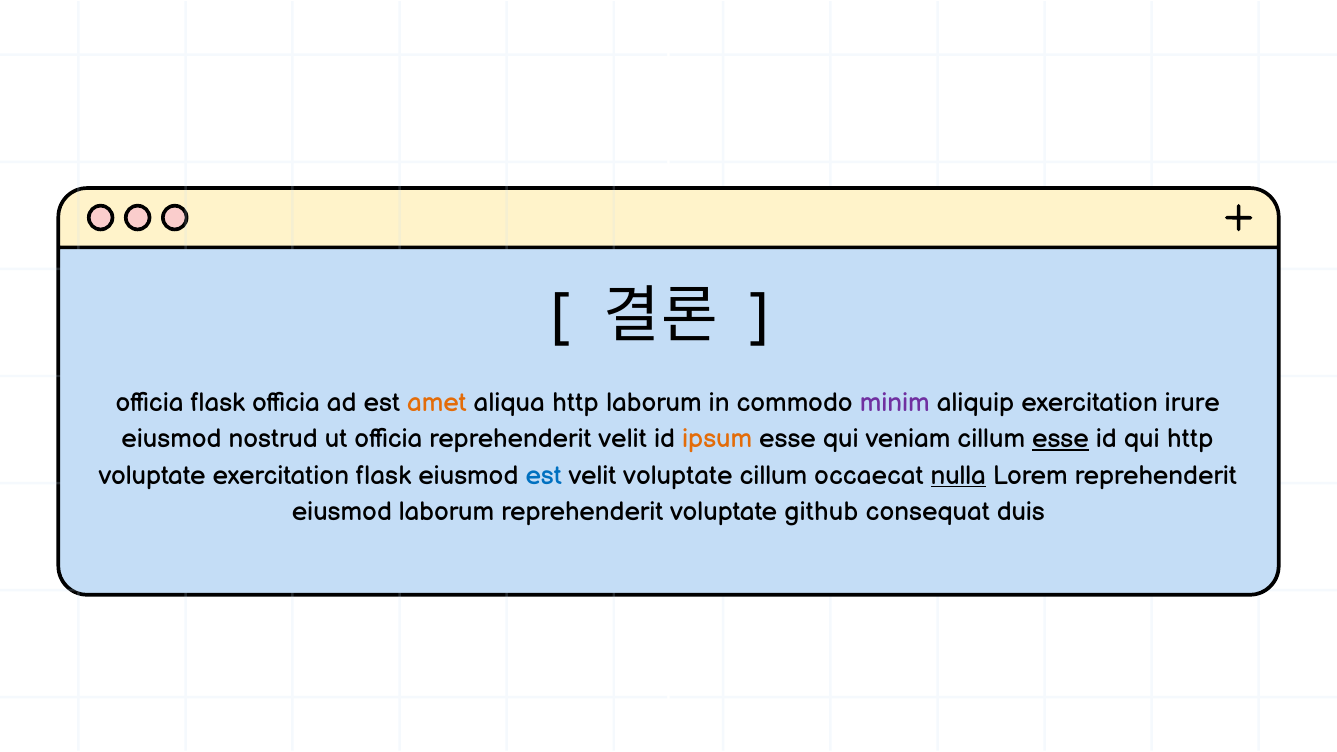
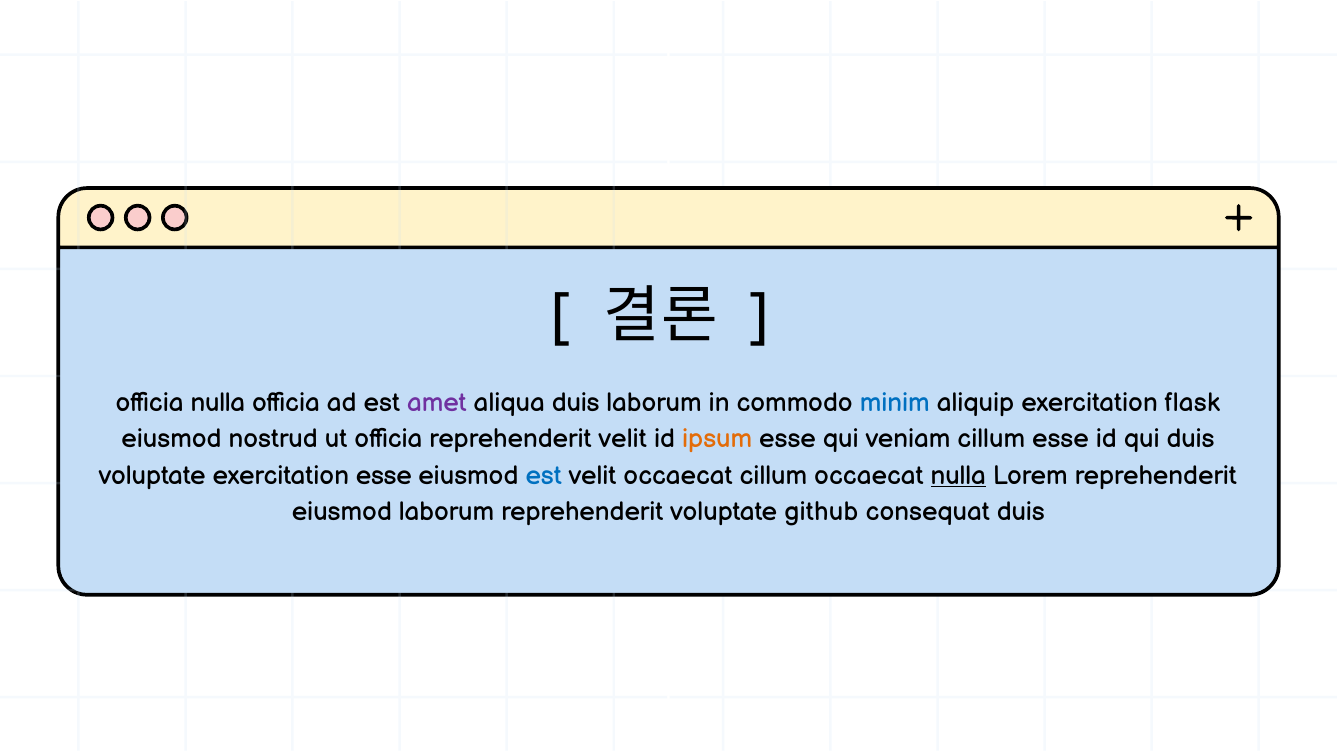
officia flask: flask -> nulla (218, 403)
amet colour: orange -> purple (437, 403)
aliqua http: http -> duis (576, 403)
minim colour: purple -> blue (895, 403)
irure: irure -> flask (1192, 403)
esse underline: present -> none (1060, 439)
qui http: http -> duis (1191, 439)
exercitation flask: flask -> esse (384, 476)
velit voluptate: voluptate -> occaecat (678, 476)
